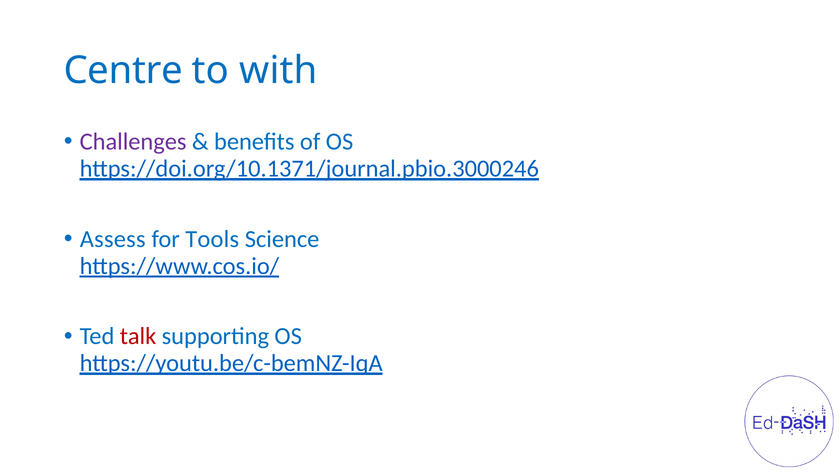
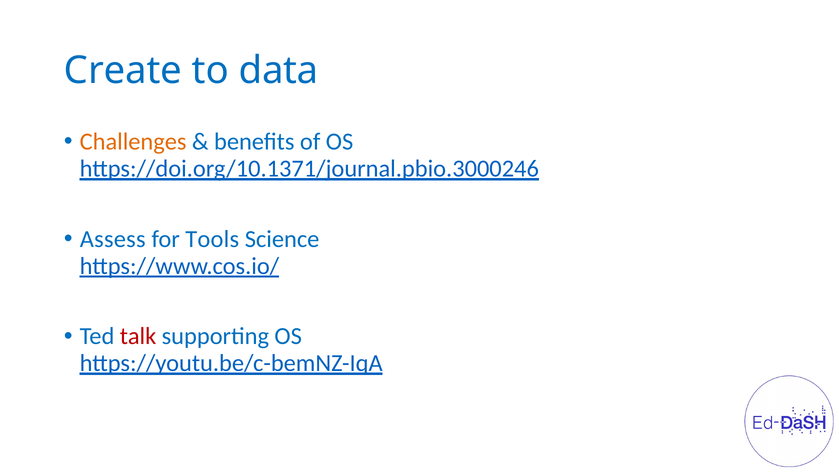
Centre: Centre -> Create (123, 70)
with: with -> data (279, 70)
Challenges colour: purple -> orange (133, 142)
